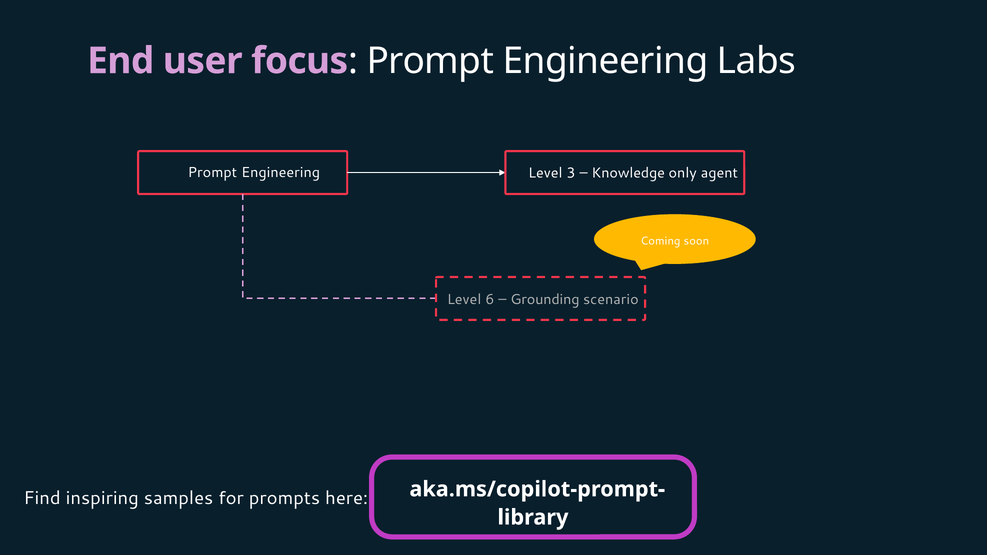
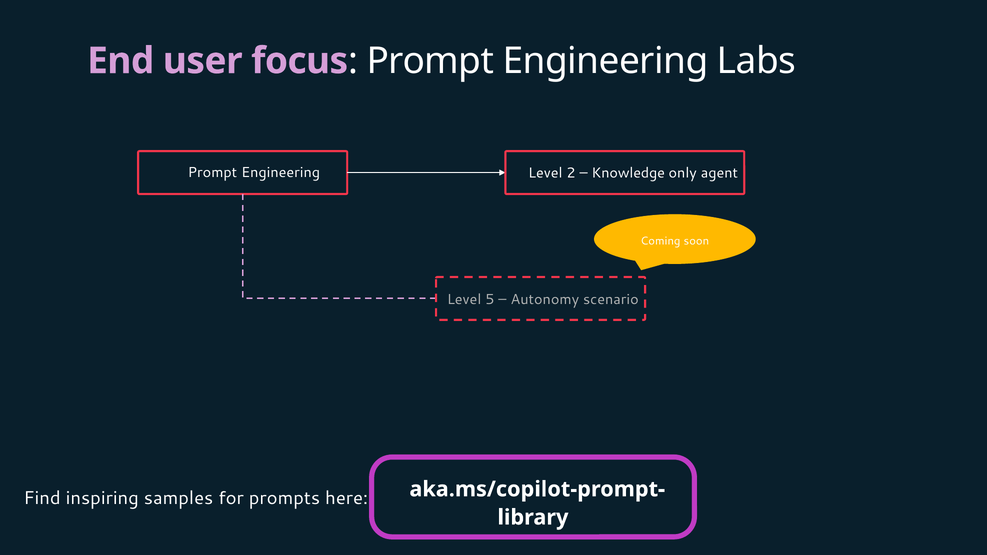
3: 3 -> 2 (571, 173)
6: 6 -> 5 (490, 299)
Grounding: Grounding -> Autonomy (545, 299)
